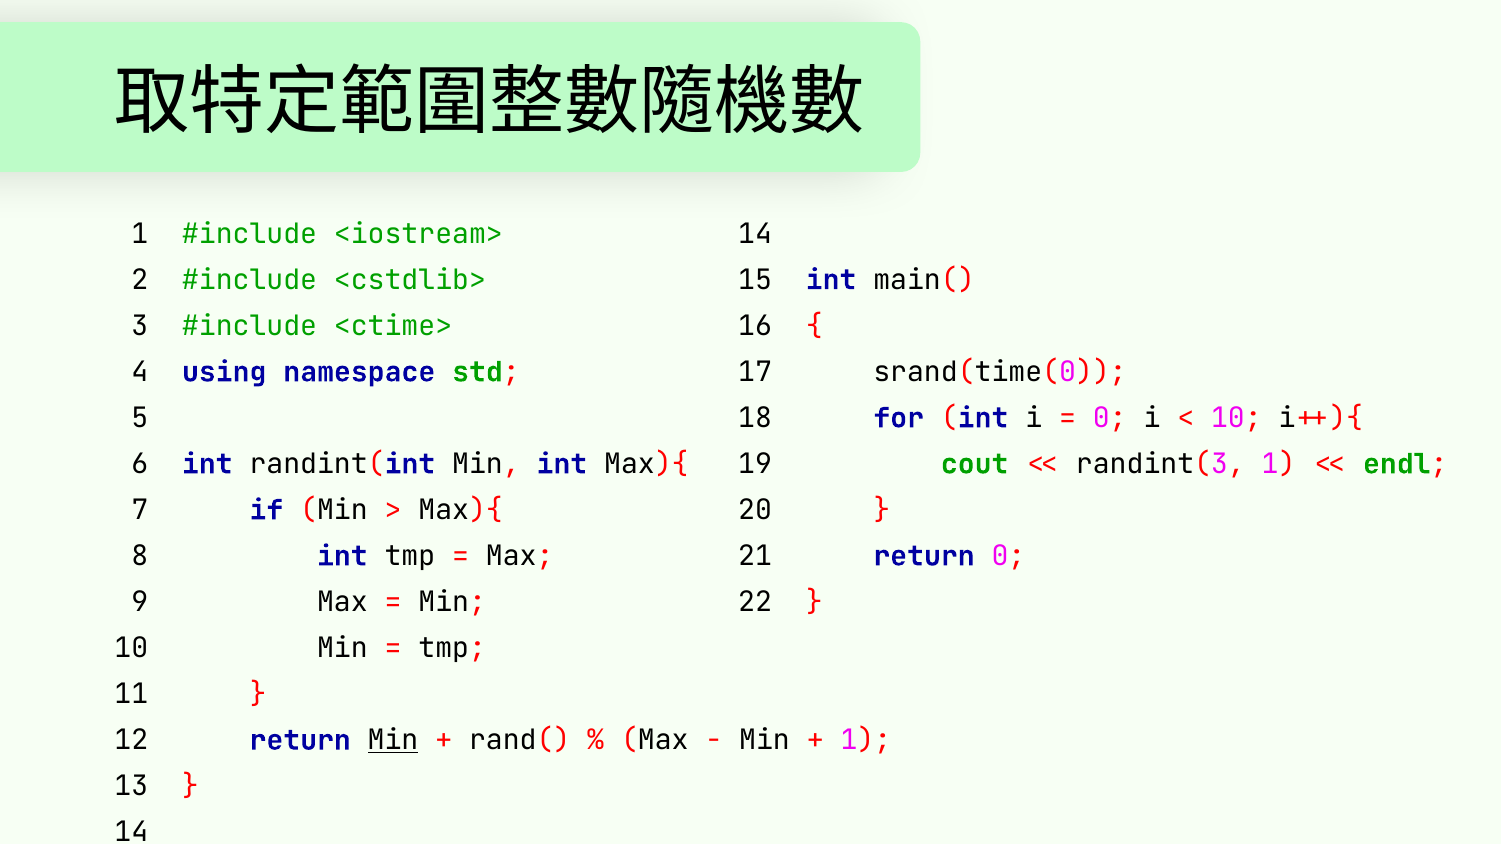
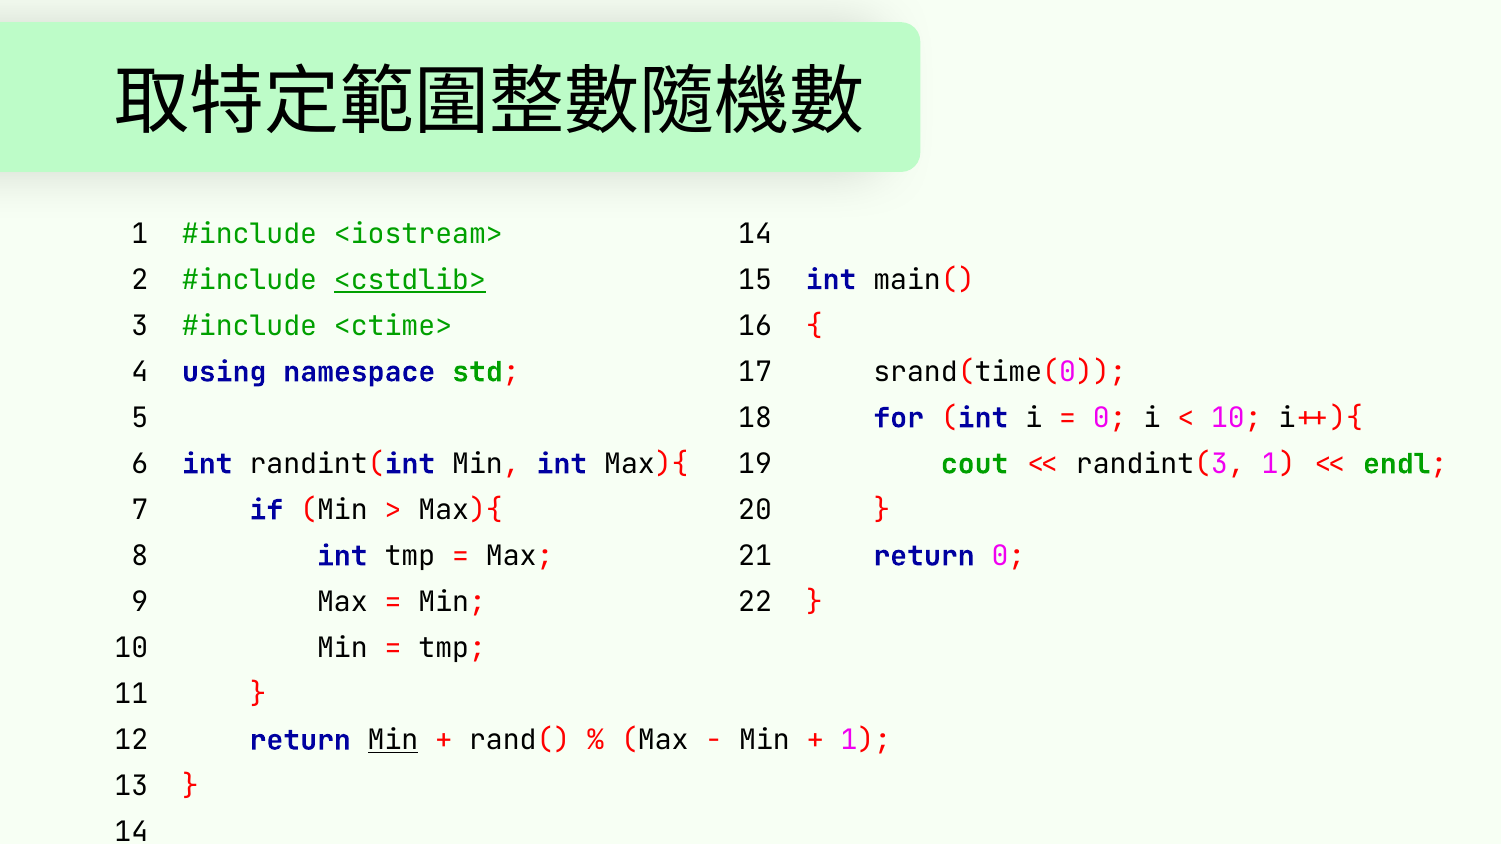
<cstdlib> underline: none -> present (410, 280)
